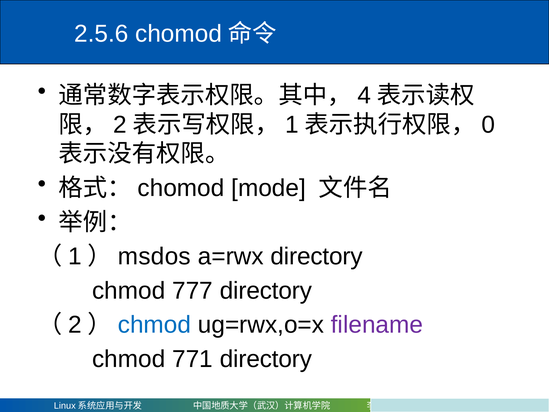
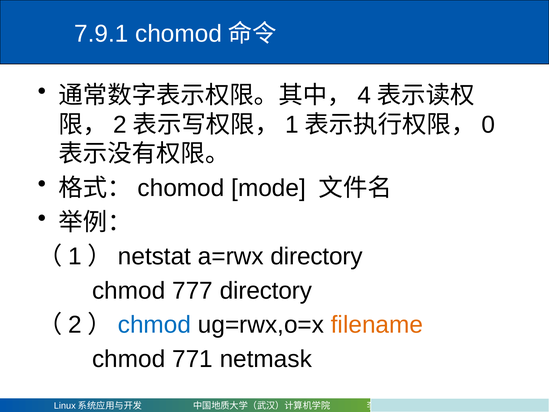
2.5.6: 2.5.6 -> 7.9.1 (101, 34)
msdos: msdos -> netstat (154, 256)
filename colour: purple -> orange (377, 325)
771 directory: directory -> netmask (266, 359)
